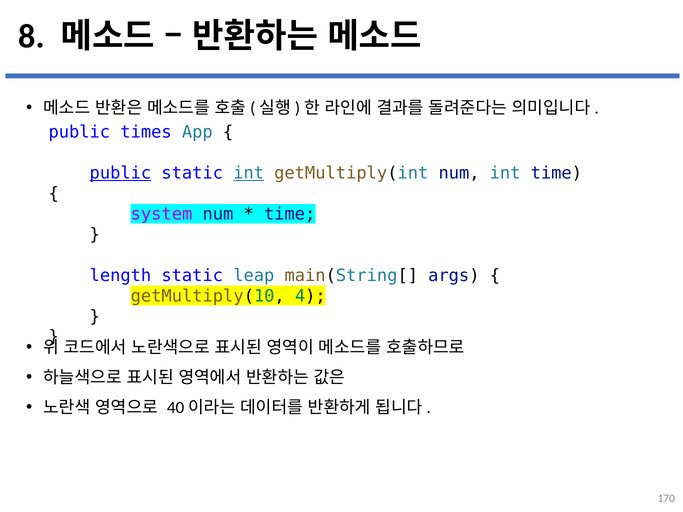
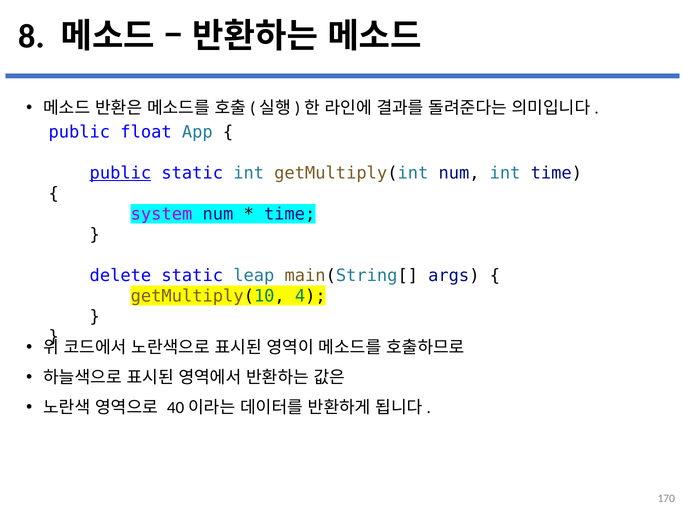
times: times -> float (146, 132)
int underline: present -> none (249, 173)
length: length -> delete (120, 276)
